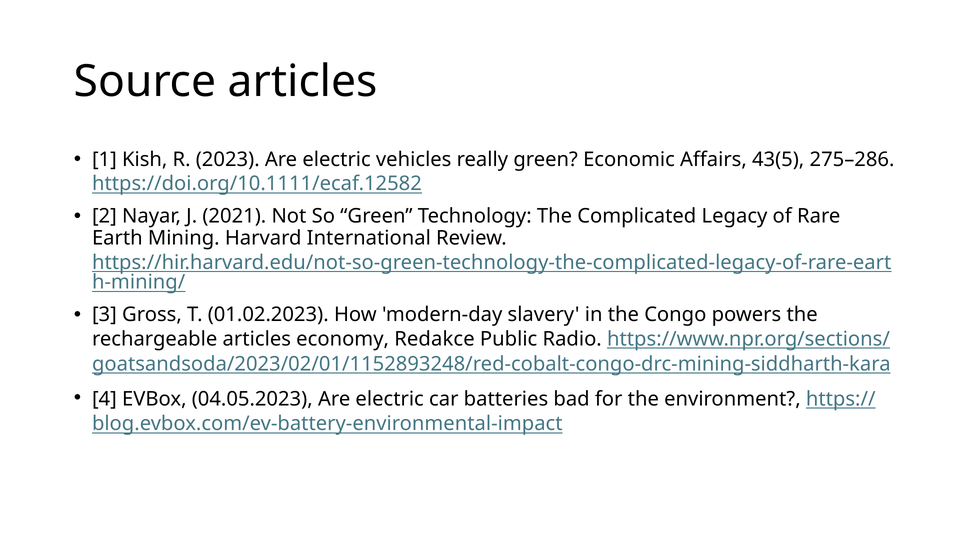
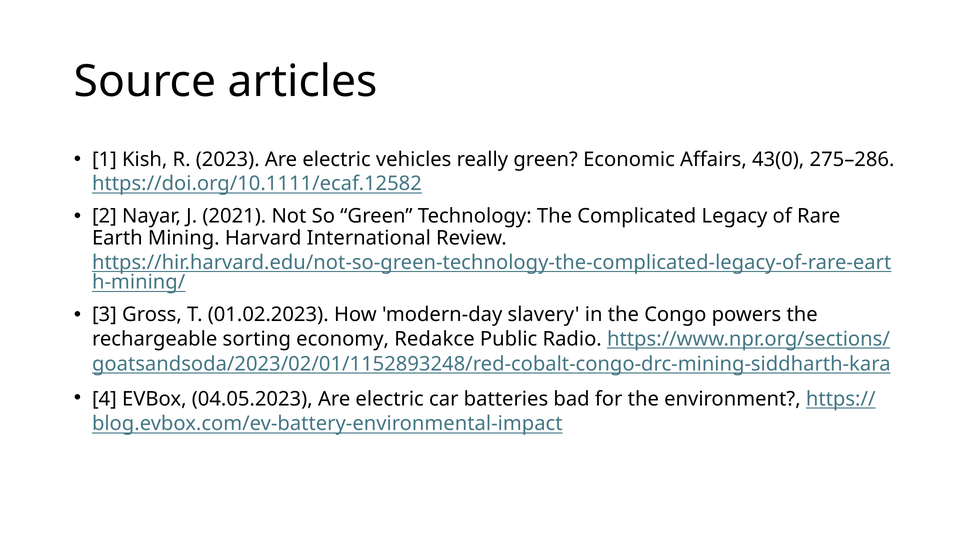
43(5: 43(5 -> 43(0 (778, 160)
rechargeable articles: articles -> sorting (257, 339)
